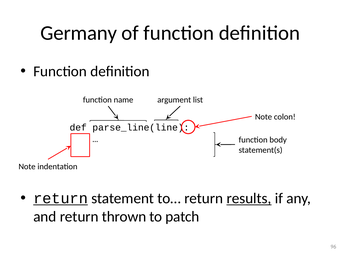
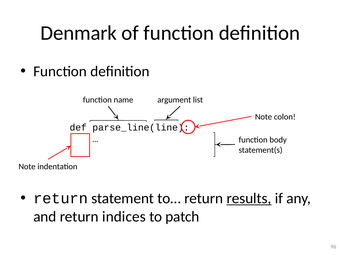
Germany: Germany -> Denmark (79, 33)
return underline: present -> none (61, 199)
thrown: thrown -> indices (124, 217)
